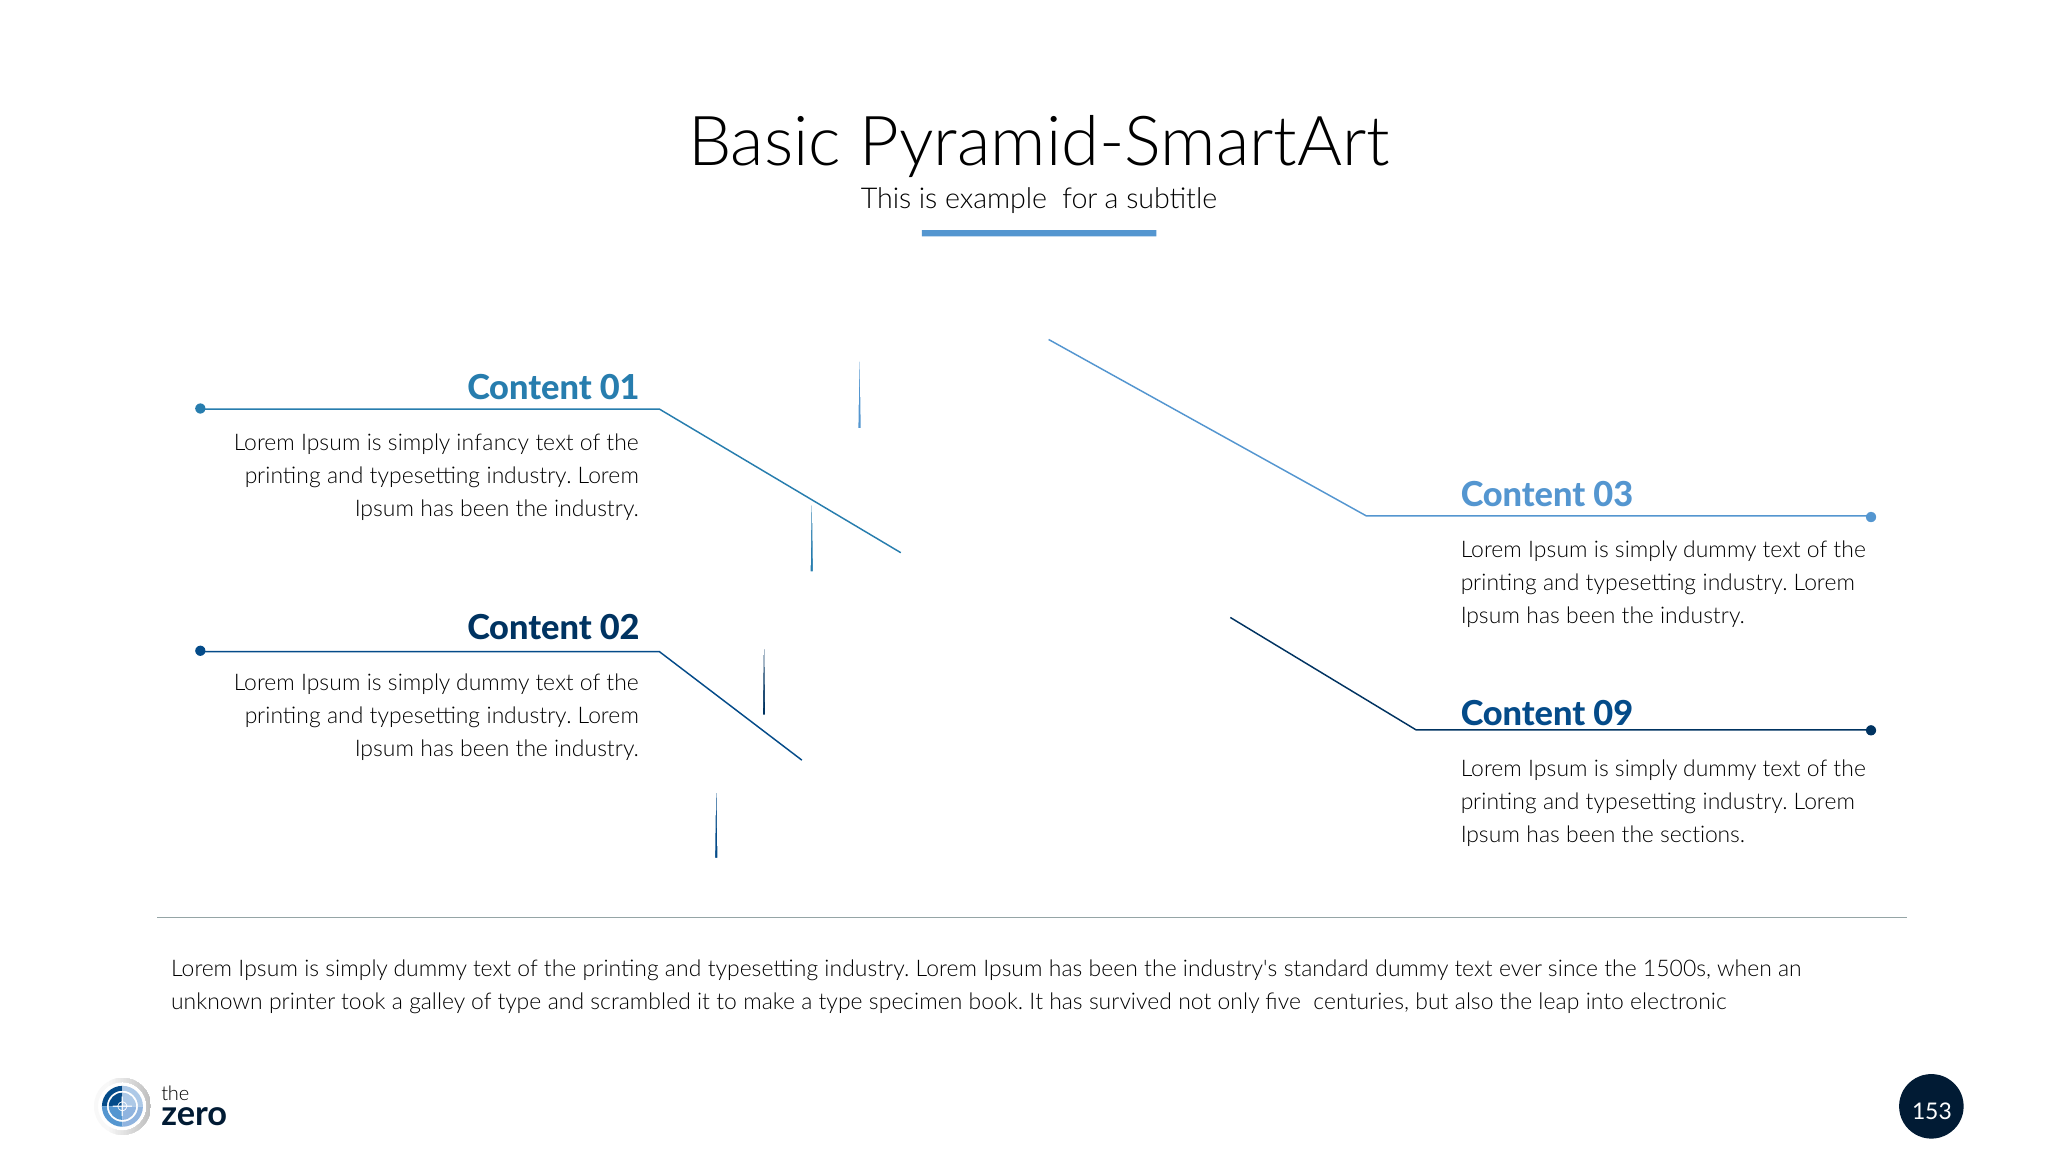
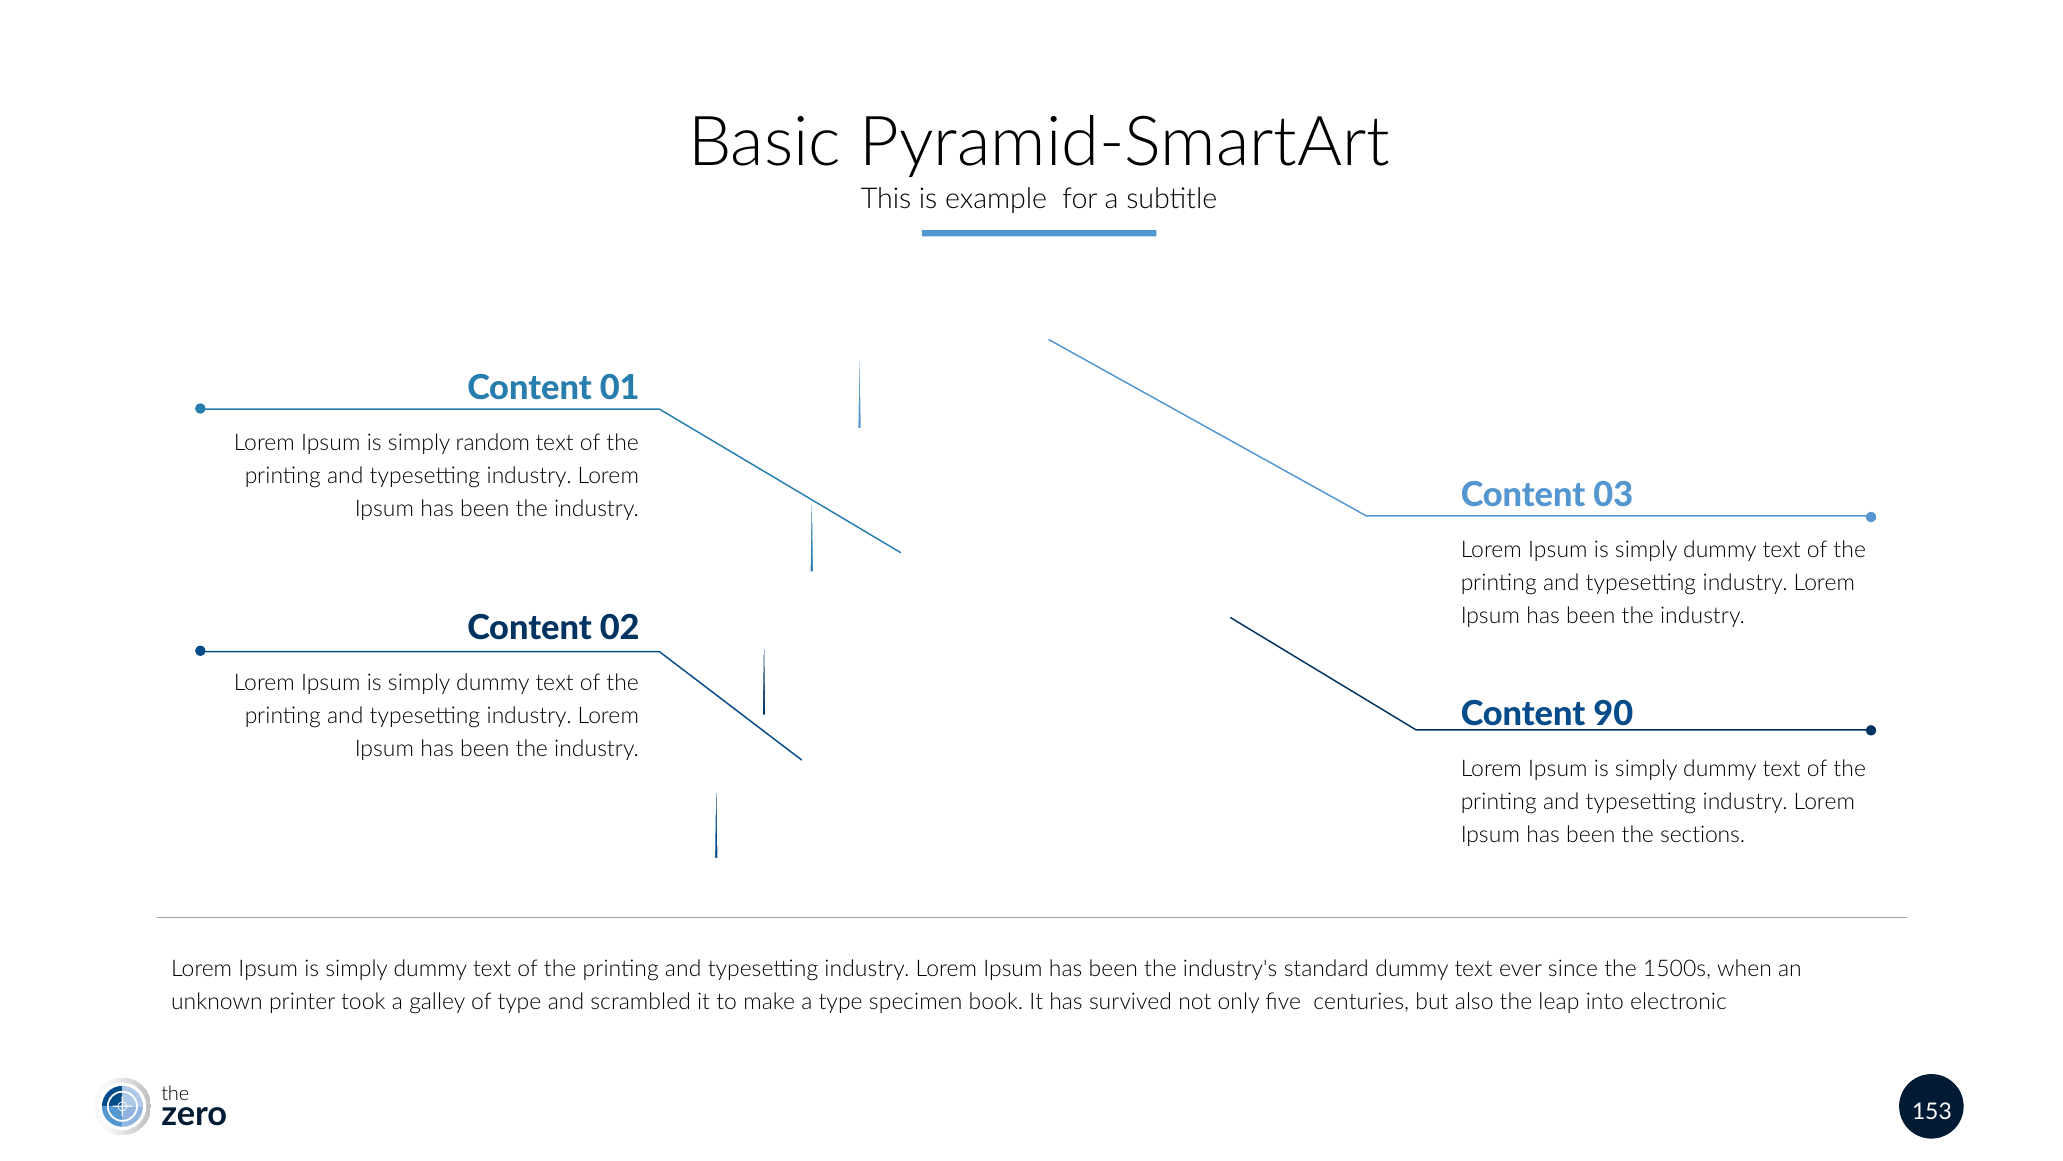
infancy: infancy -> random (493, 443)
09: 09 -> 90 (1613, 714)
